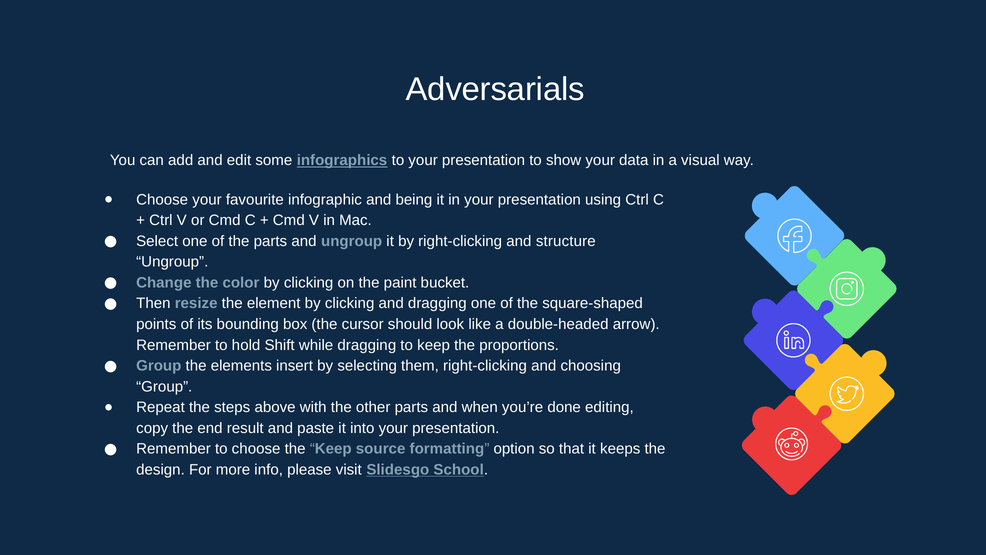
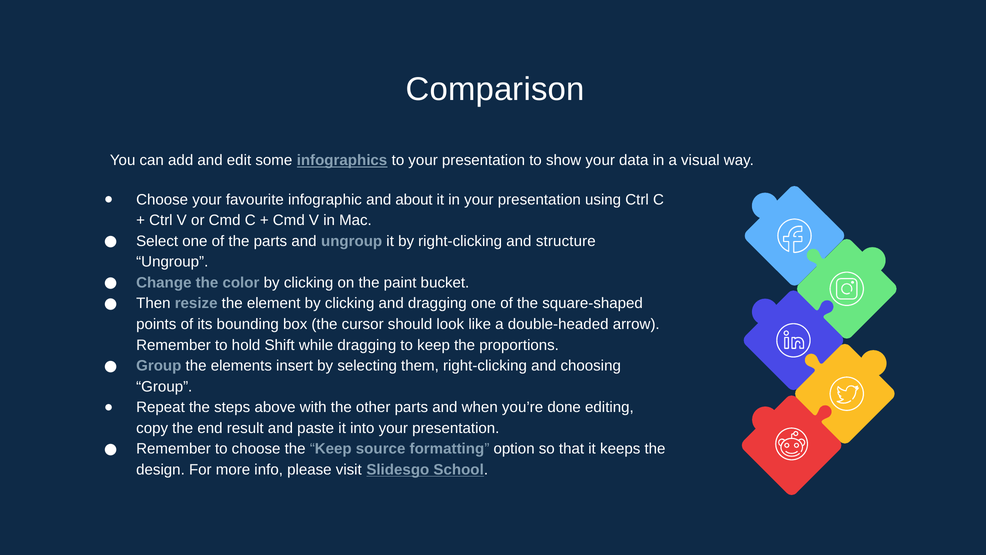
Adversarials: Adversarials -> Comparison (495, 89)
being: being -> about (414, 199)
